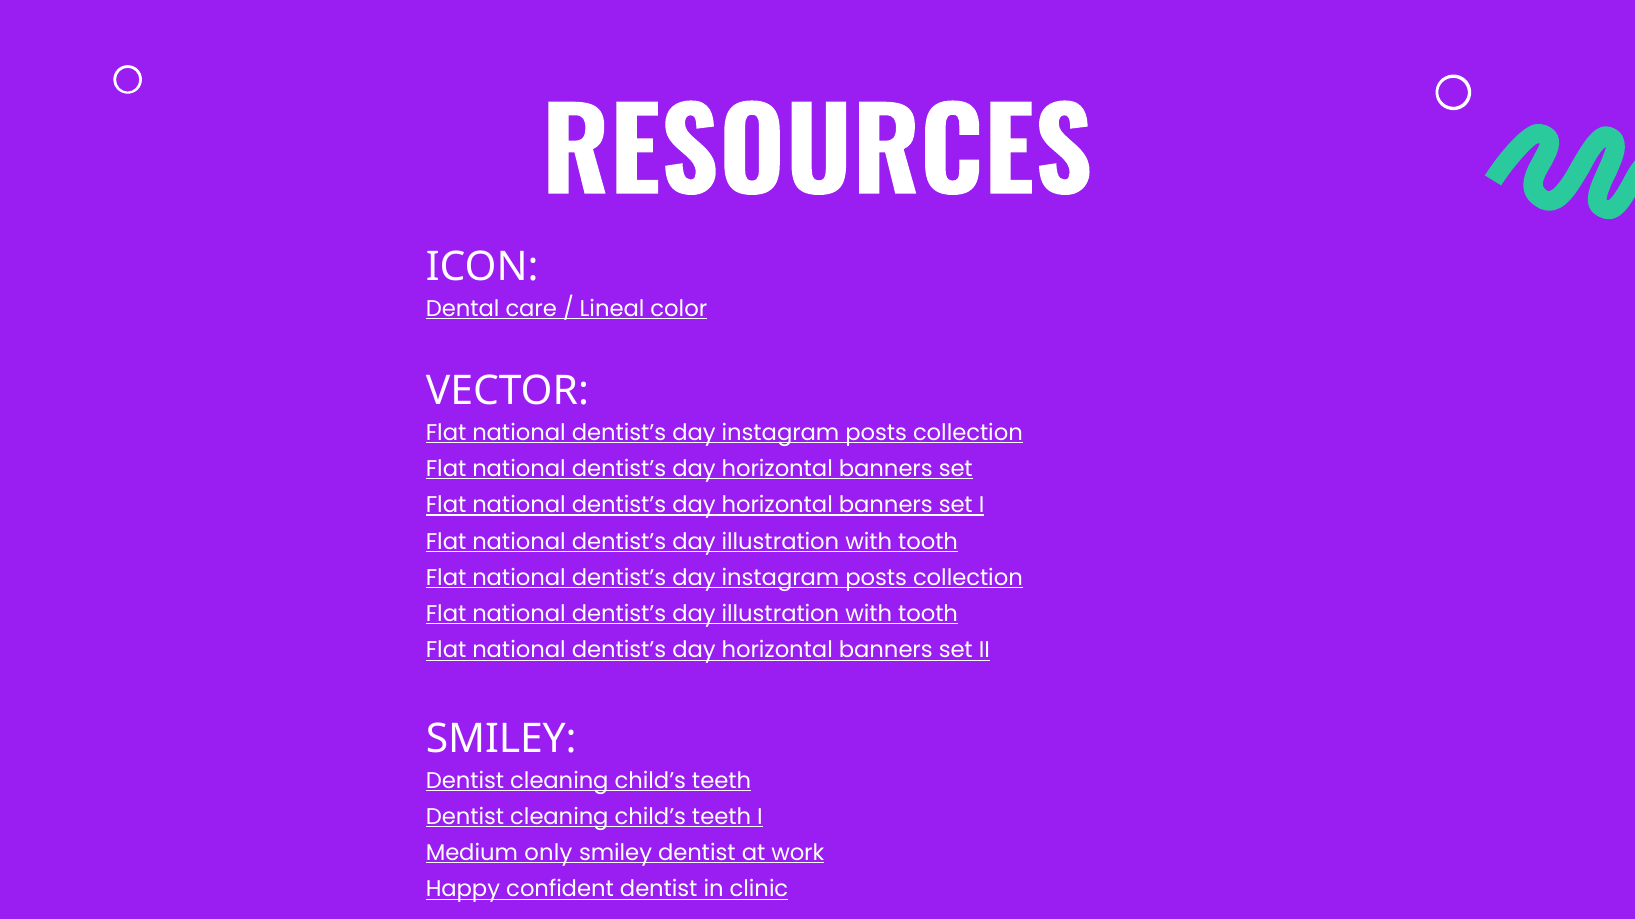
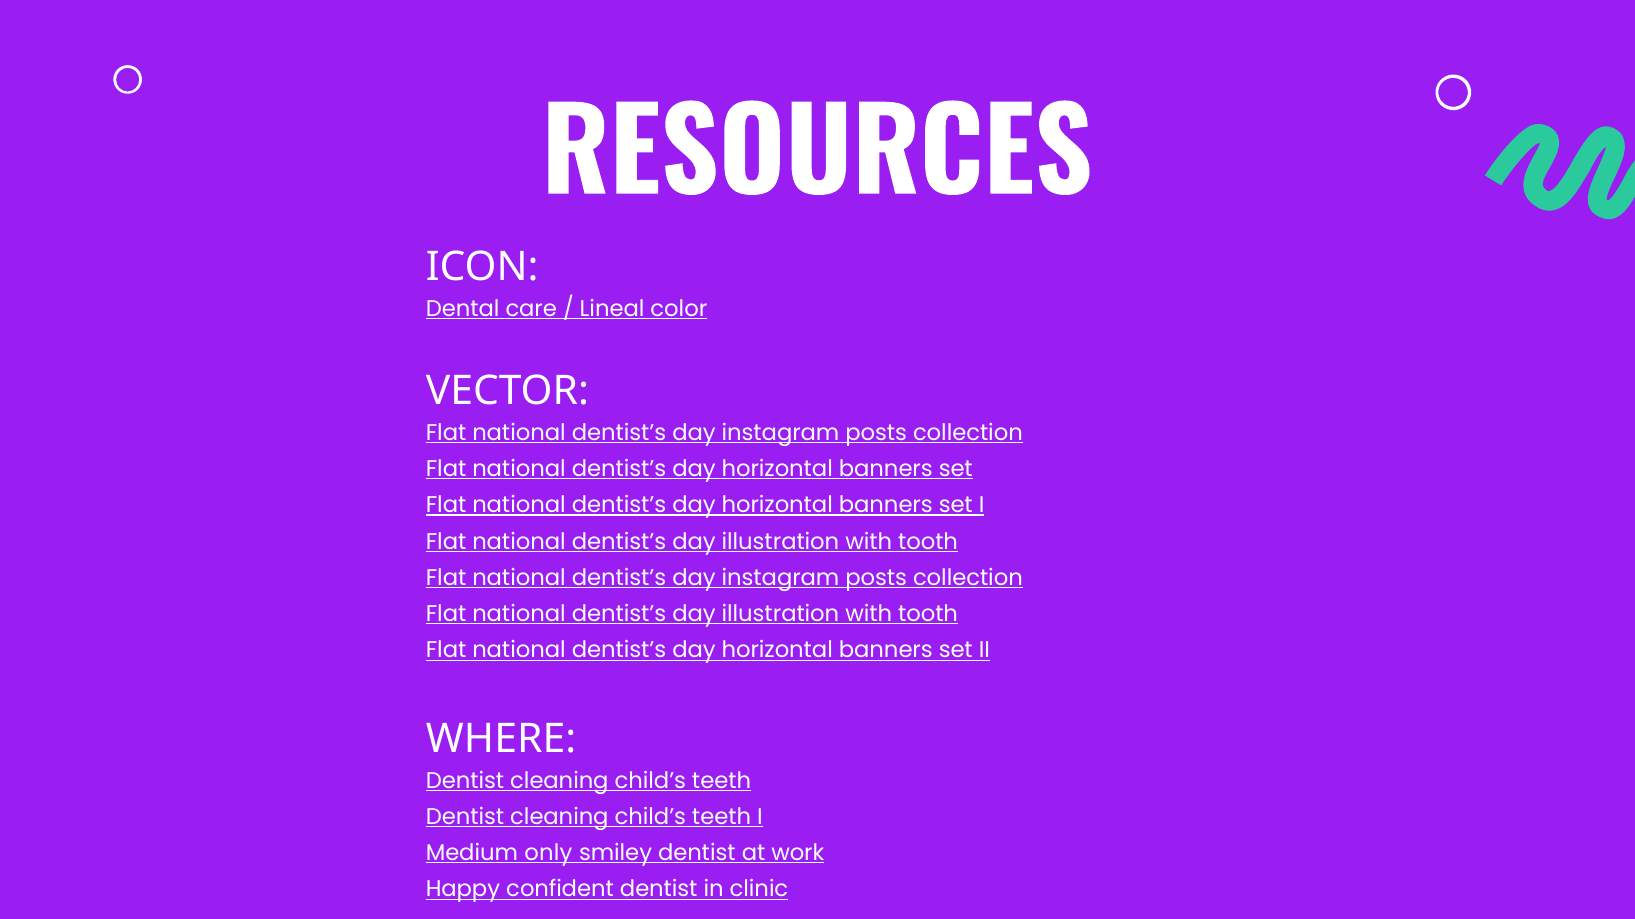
SMILEY: SMILEY -> WHERE (501, 740)
